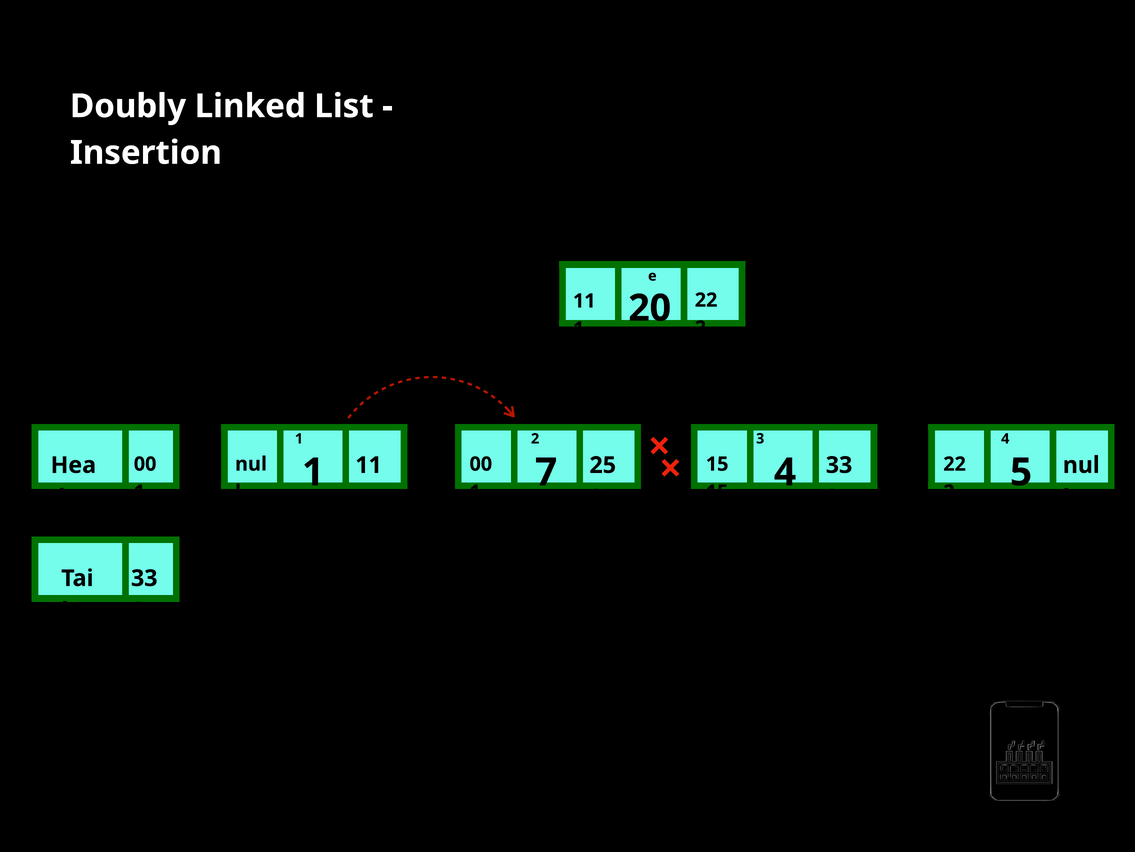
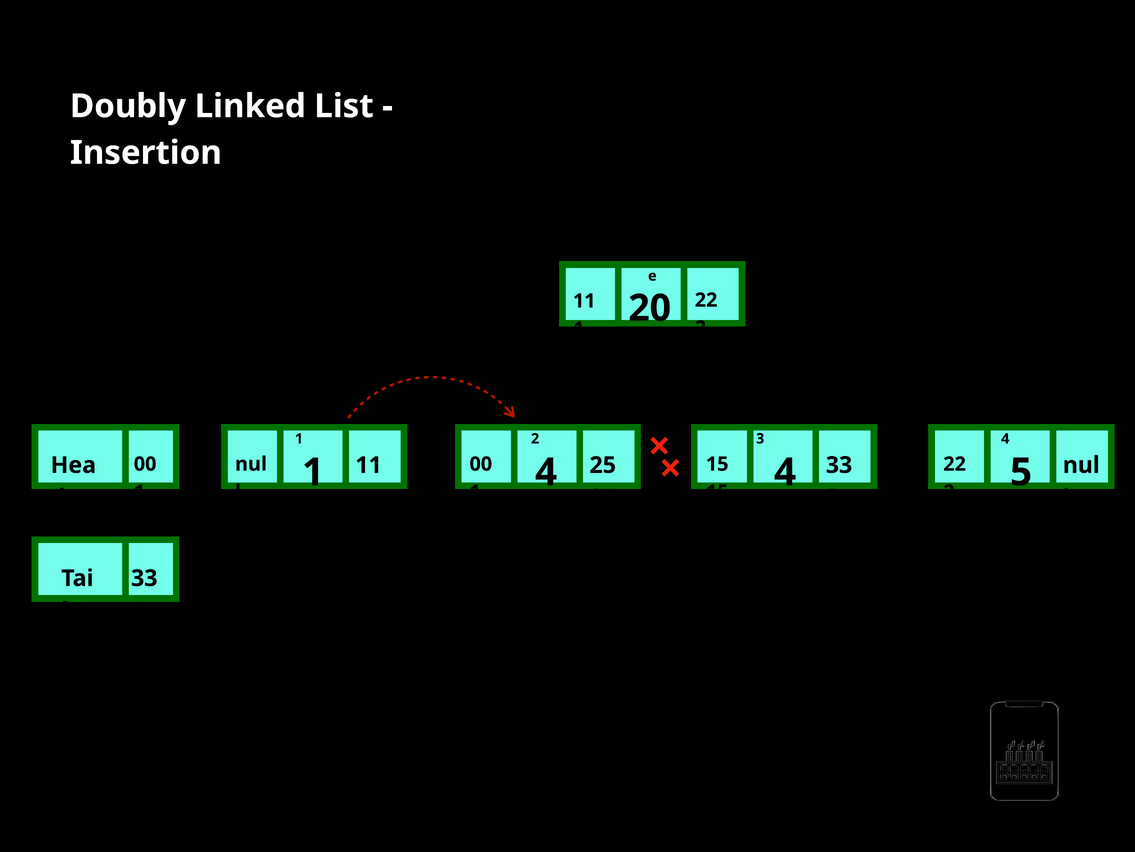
7: 7 -> 4 (546, 472)
